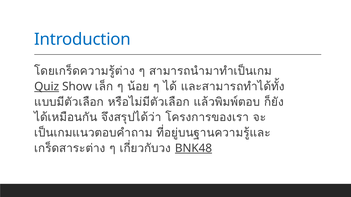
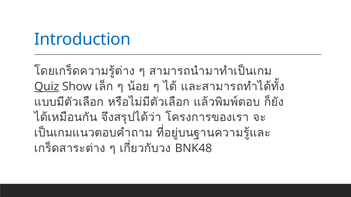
BNK48 underline: present -> none (193, 149)
